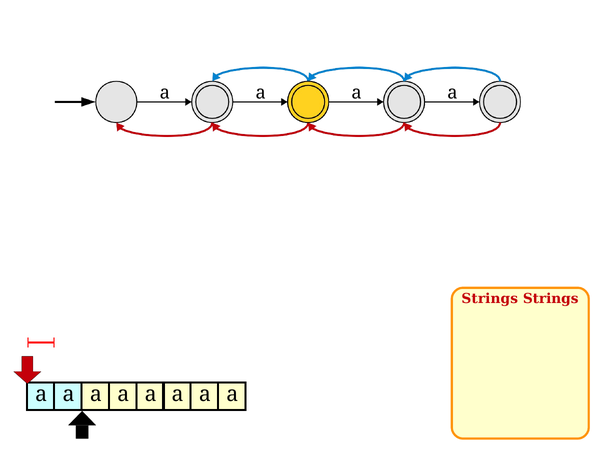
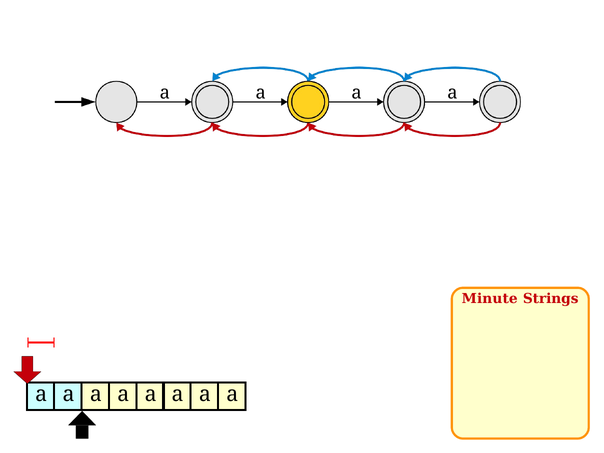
Strings: Strings -> Minute (490, 299)
